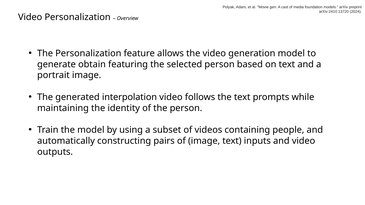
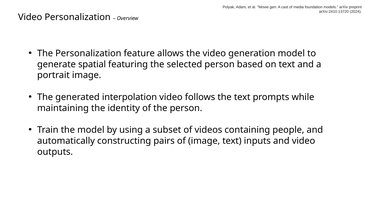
obtain: obtain -> spatial (92, 64)
